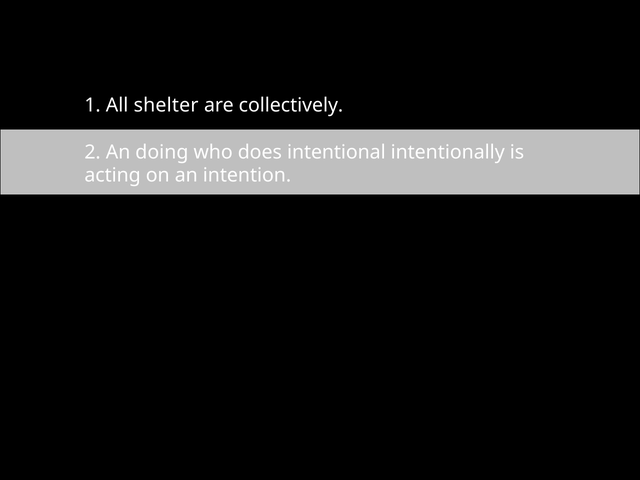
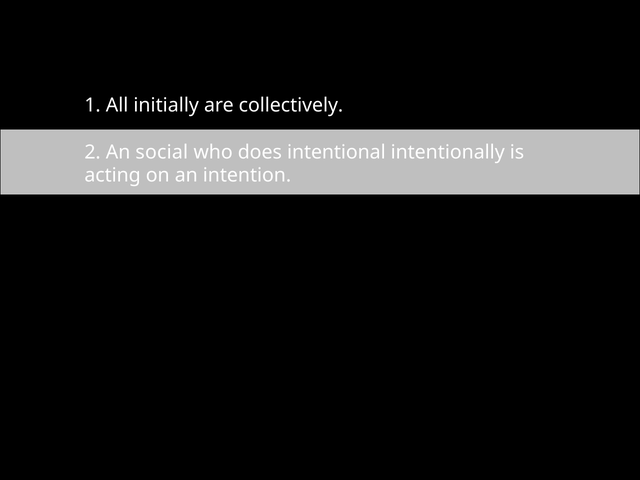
shelter: shelter -> initially (166, 105)
doing: doing -> social (162, 152)
